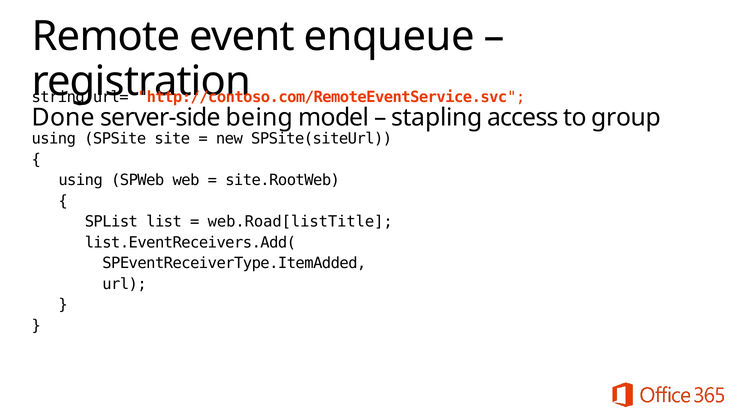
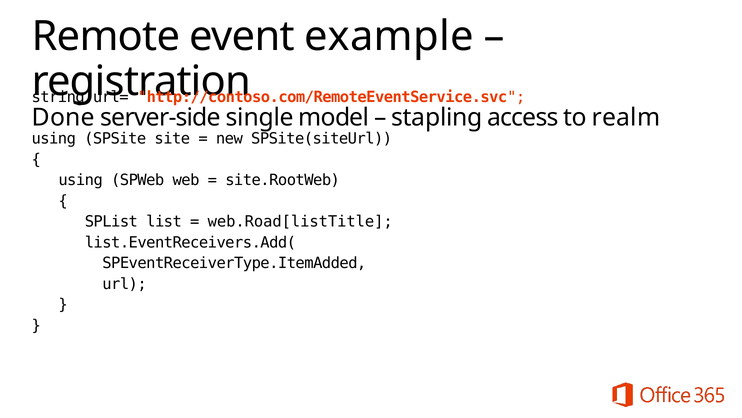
enqueue: enqueue -> example (389, 36)
being: being -> single (260, 117)
group: group -> realm (626, 117)
